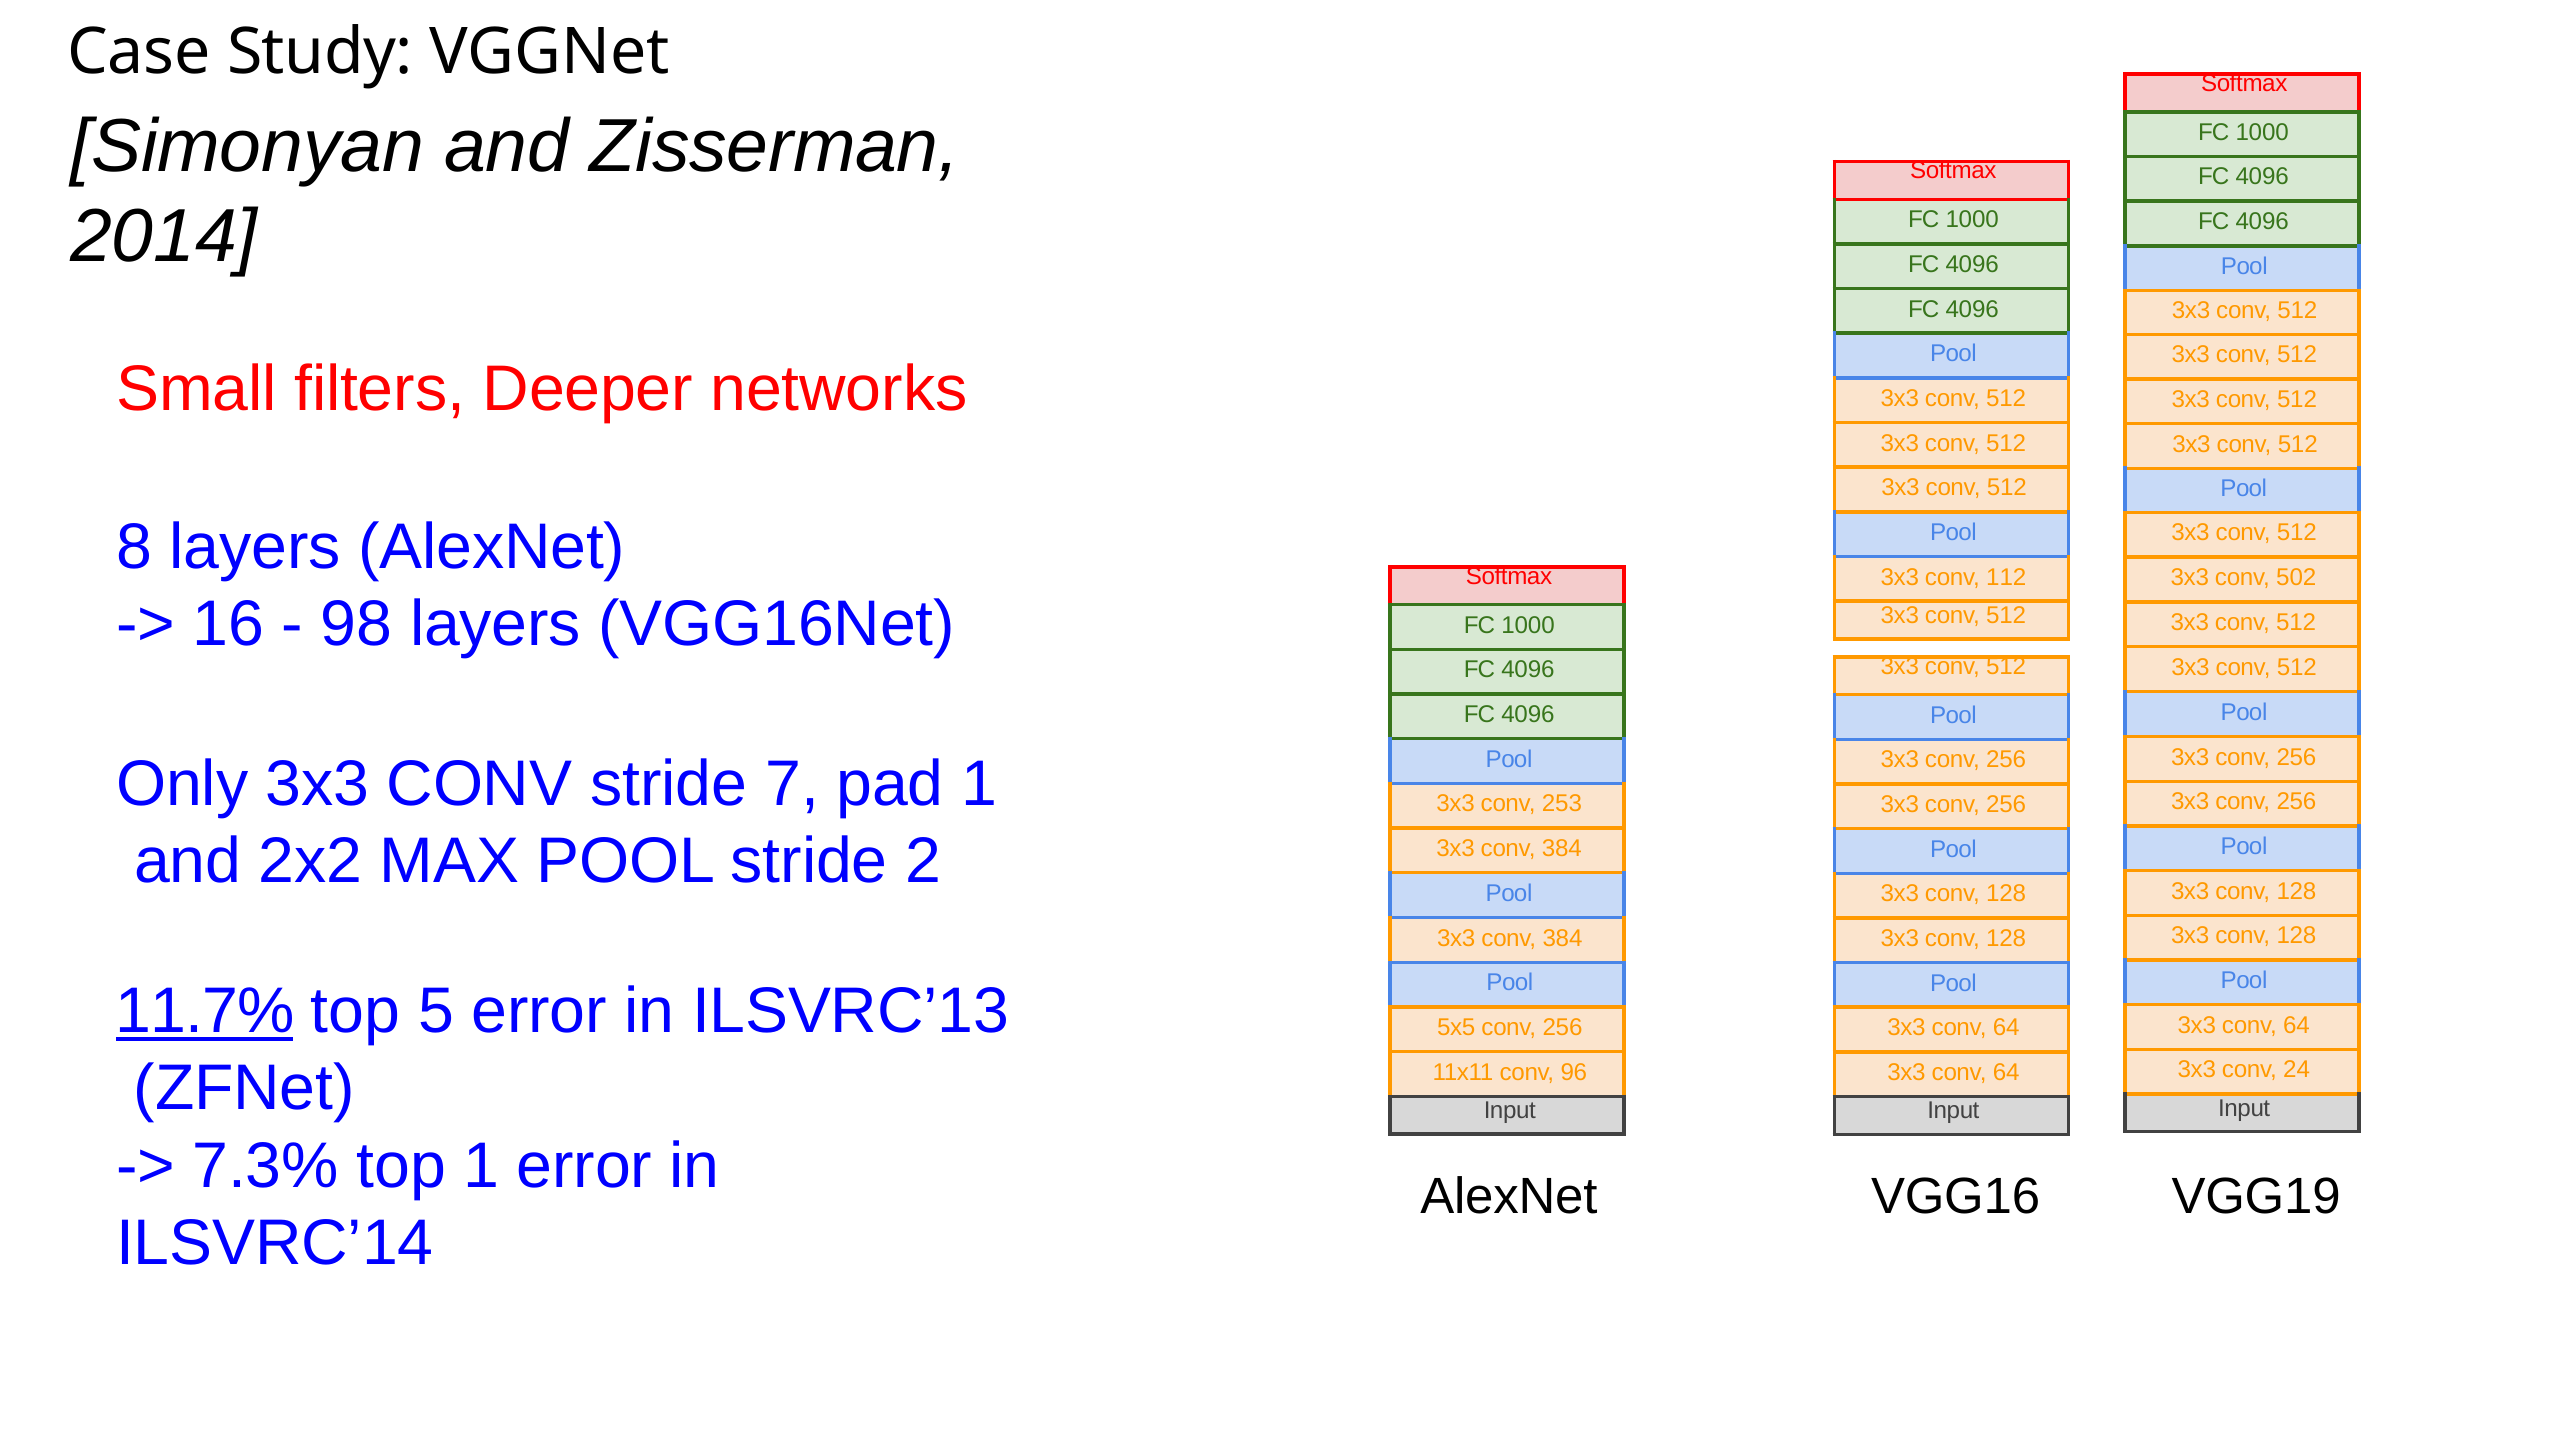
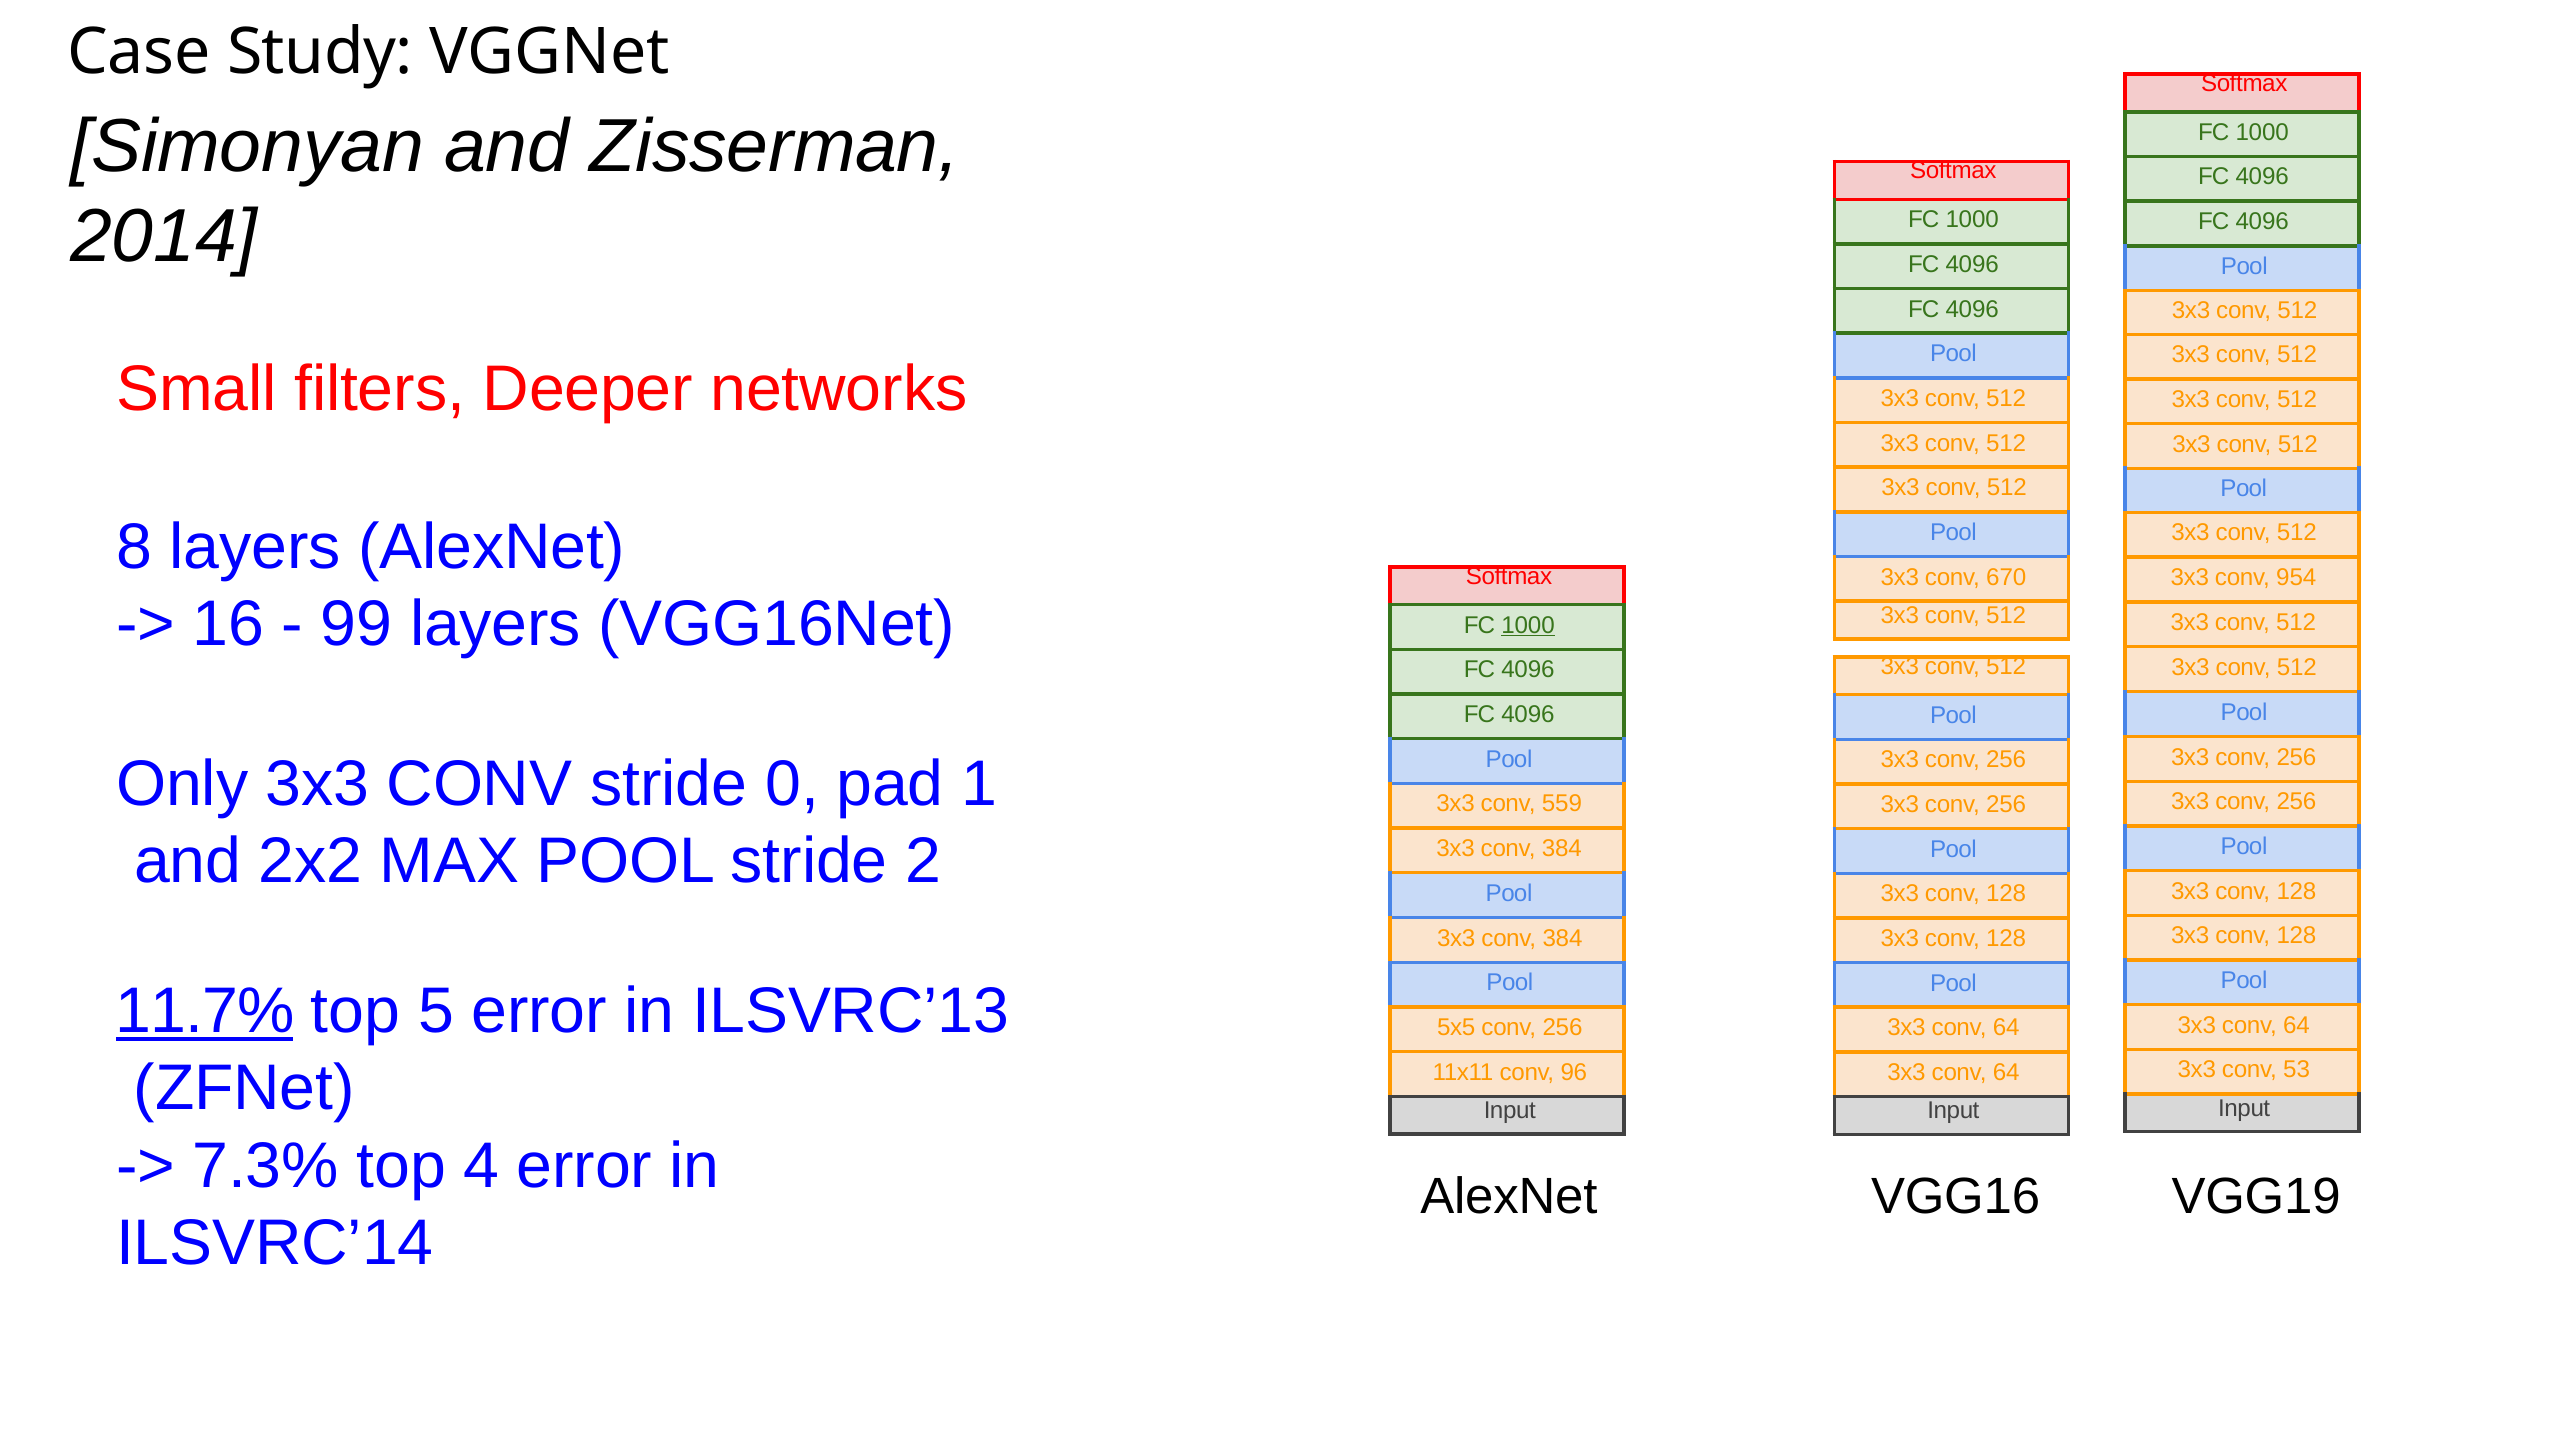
112: 112 -> 670 (2006, 577)
502: 502 -> 954 (2296, 578)
98: 98 -> 99 (357, 625)
1000 underline: none -> present (1528, 625)
7: 7 -> 0 (792, 784)
253: 253 -> 559 (1562, 804)
24: 24 -> 53 (2297, 1070)
top 1: 1 -> 4 (481, 1166)
